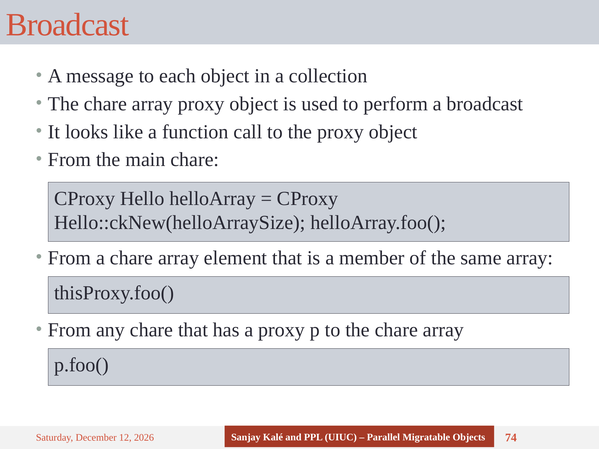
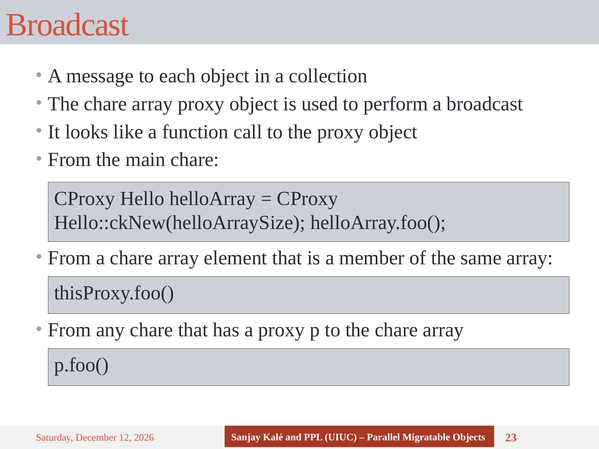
74: 74 -> 23 (511, 438)
